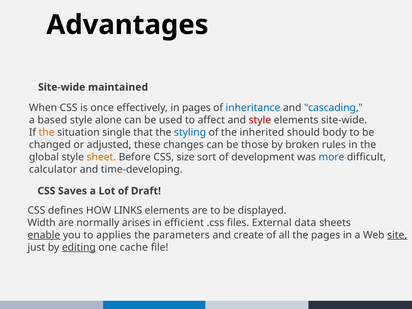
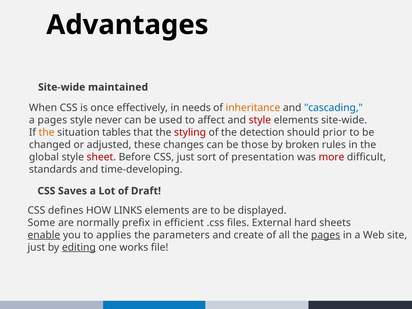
in pages: pages -> needs (196, 108)
inheritance colour: blue -> orange (253, 108)
a based: based -> pages (52, 120)
alone: alone -> never (108, 120)
single: single -> tables (117, 133)
styling colour: blue -> red (190, 133)
inherited: inherited -> detection (262, 133)
body: body -> prior (335, 133)
sheet colour: orange -> red (101, 157)
CSS size: size -> just (186, 157)
development: development -> presentation (263, 157)
more colour: blue -> red (331, 157)
calculator: calculator -> standards (53, 170)
Width: Width -> Some (41, 223)
arises: arises -> prefix (136, 223)
data: data -> hard (305, 223)
pages underline: none -> present (326, 235)
site underline: present -> none (397, 235)
cache: cache -> works (134, 247)
